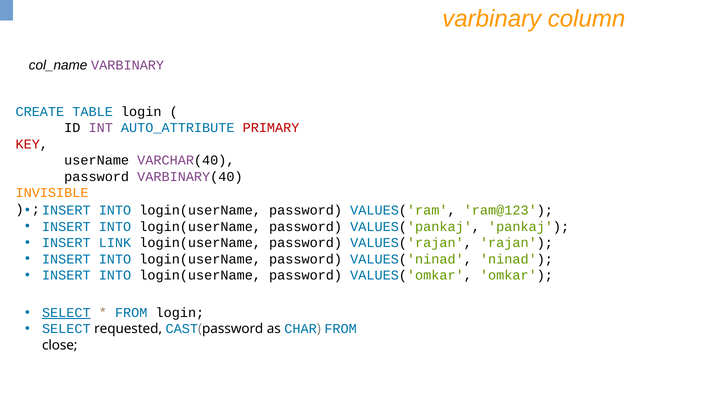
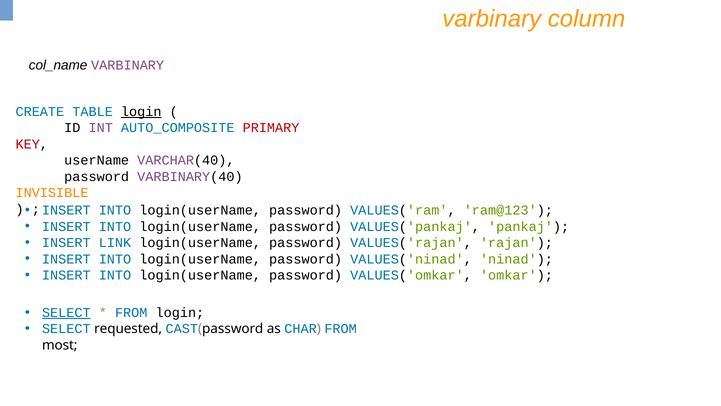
login underline: none -> present (141, 112)
AUTO_ATTRIBUTE: AUTO_ATTRIBUTE -> AUTO_COMPOSITE (178, 128)
close: close -> most (60, 345)
